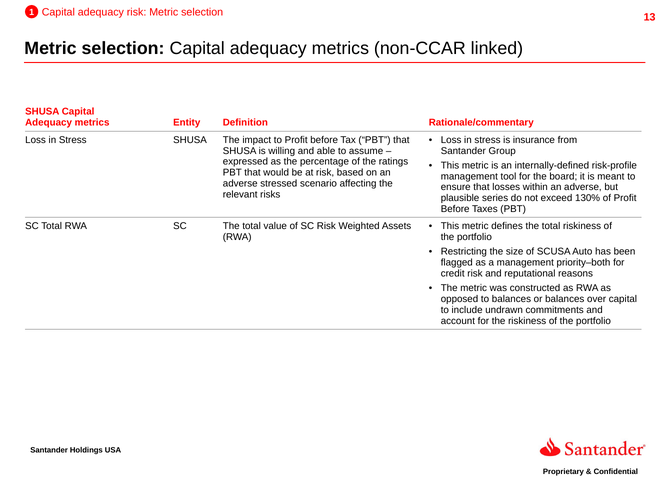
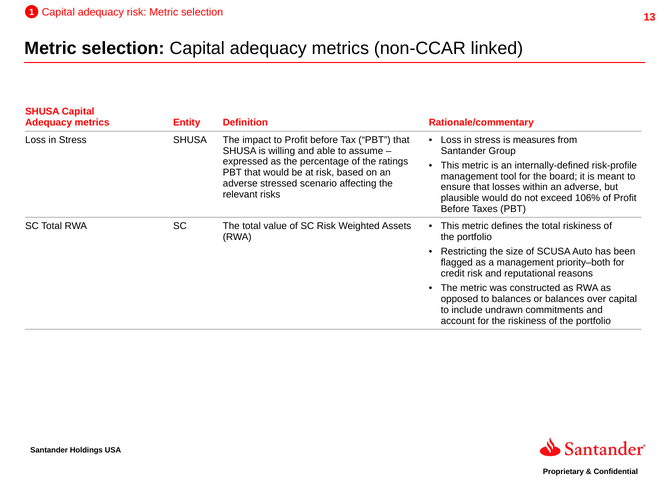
insurance: insurance -> measures (534, 140)
plausible series: series -> would (495, 198)
130%: 130% -> 106% (588, 198)
